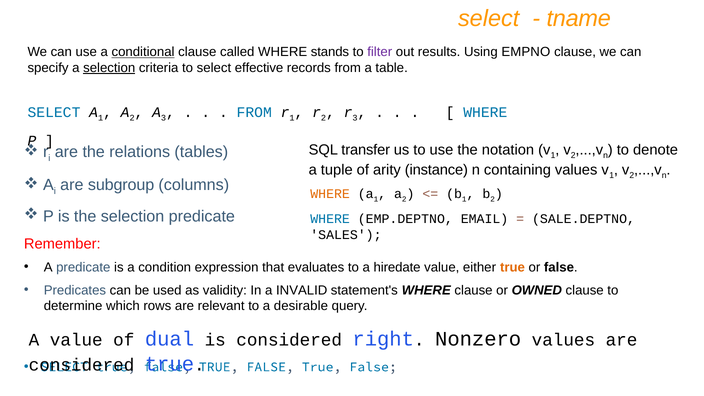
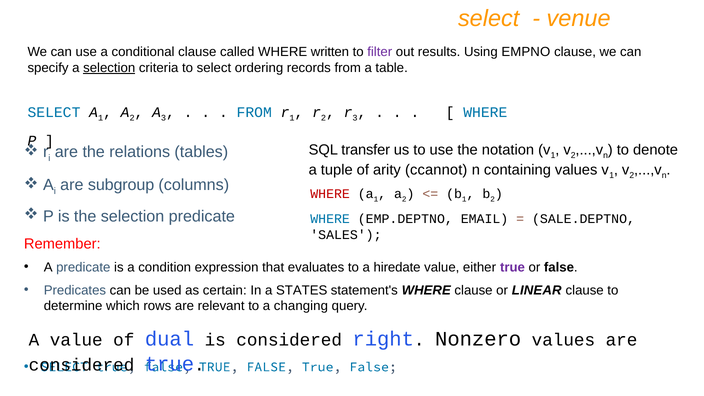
tname: tname -> venue (579, 18)
conditional underline: present -> none (143, 52)
stands: stands -> written (330, 52)
effective: effective -> ordering (259, 68)
instance: instance -> ccannot (436, 170)
WHERE colour: orange -> red (330, 194)
true colour: orange -> purple (512, 267)
validity: validity -> certain (225, 290)
INVALID: INVALID -> STATES (302, 290)
OWNED: OWNED -> LINEAR (537, 290)
desirable: desirable -> changing (301, 306)
